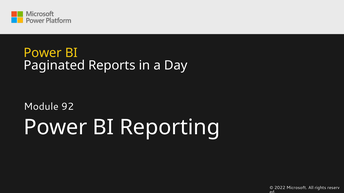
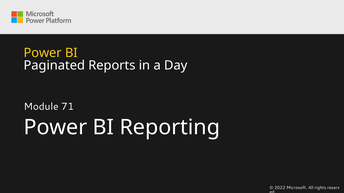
92: 92 -> 71 (68, 107)
